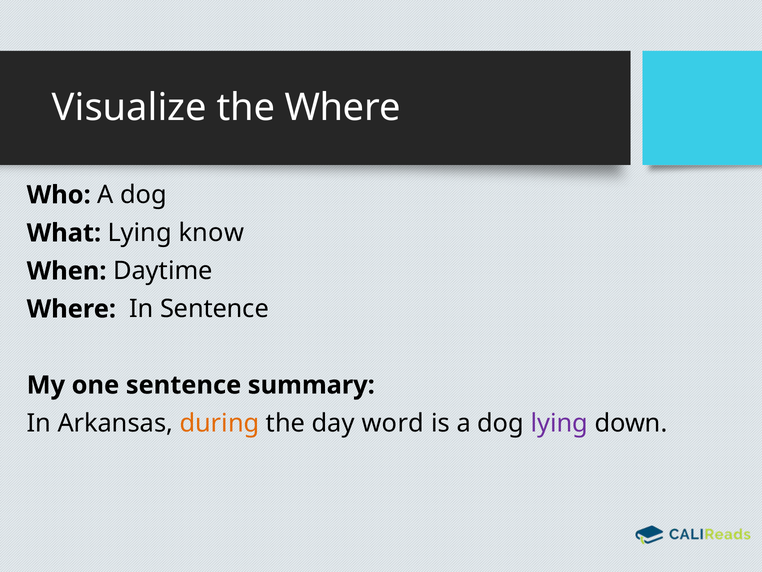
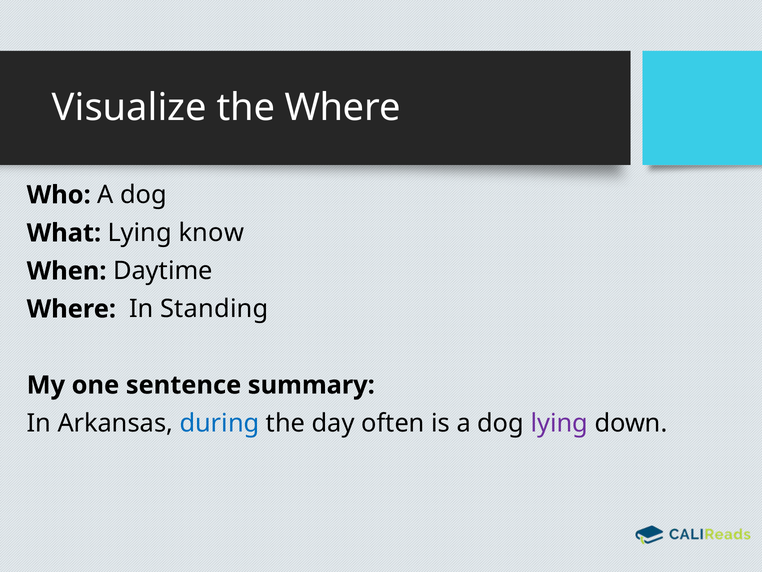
In Sentence: Sentence -> Standing (214, 309)
during colour: orange -> blue (219, 423)
word: word -> often (393, 423)
